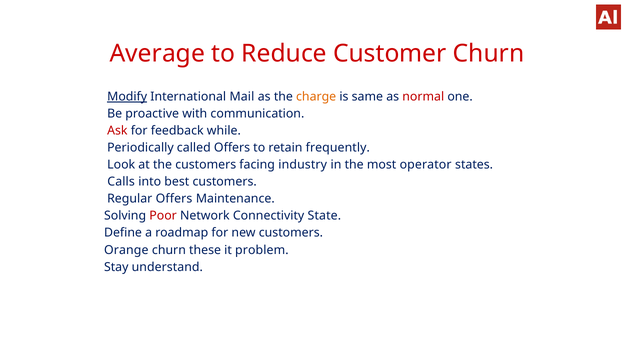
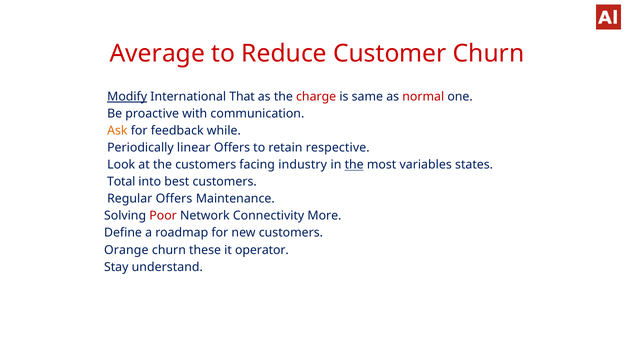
Mail: Mail -> That (242, 97)
charge colour: orange -> red (316, 97)
Ask colour: red -> orange (117, 131)
called: called -> linear (194, 148)
frequently: frequently -> respective (338, 148)
the underline: none -> present (354, 165)
operator: operator -> variables (426, 165)
Calls: Calls -> Total (121, 182)
State: State -> More (324, 216)
problem: problem -> operator (262, 250)
